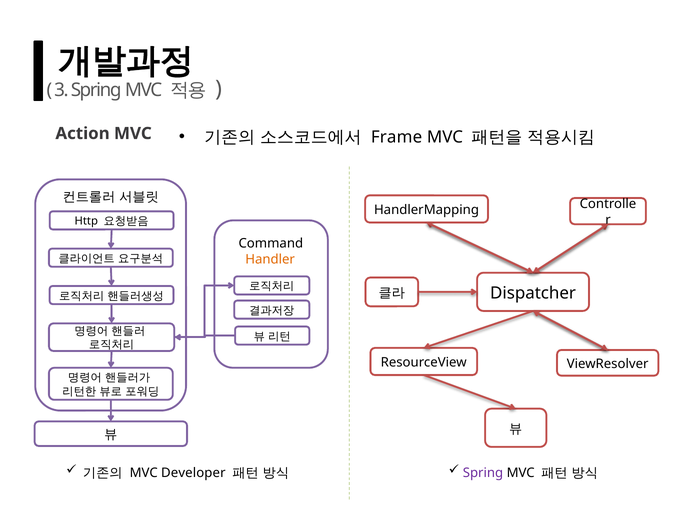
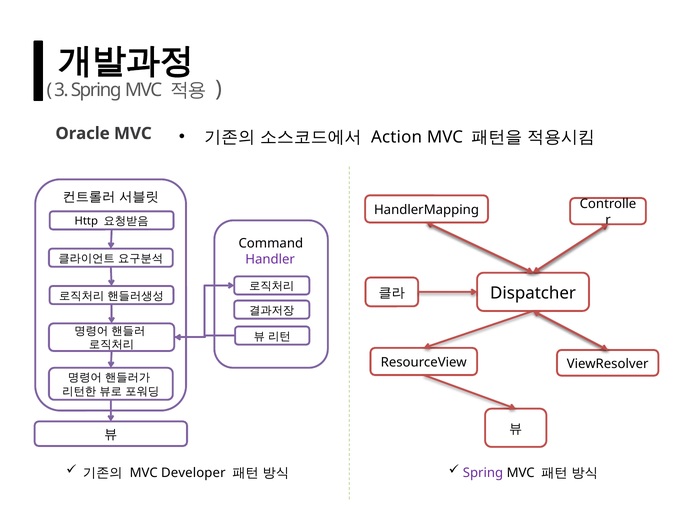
Action: Action -> Oracle (83, 133)
Frame: Frame -> Action (397, 137)
Handler colour: orange -> purple (270, 259)
